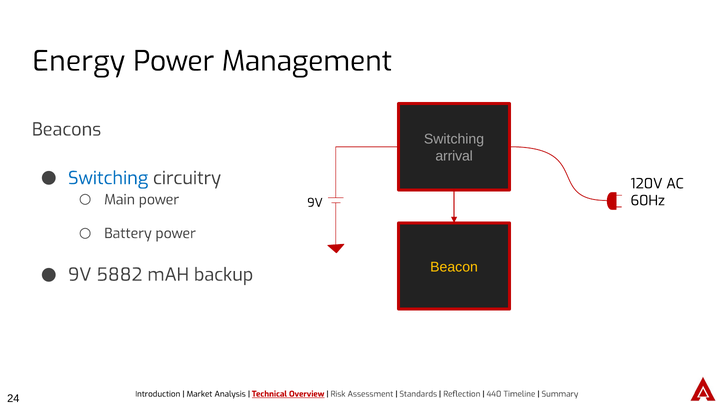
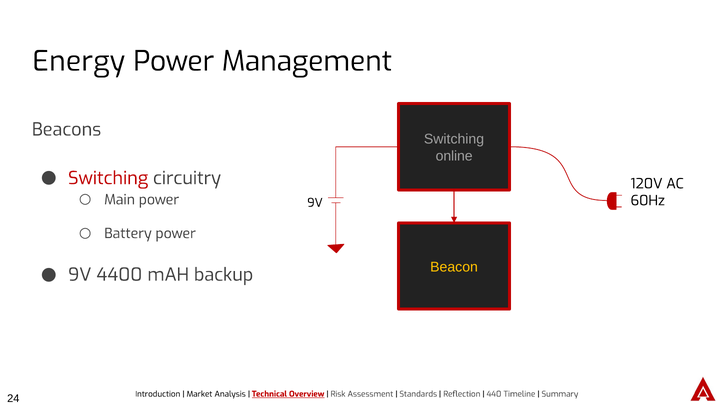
arrival: arrival -> online (454, 156)
Switching colour: blue -> red (108, 178)
5882: 5882 -> 4400 (119, 275)
